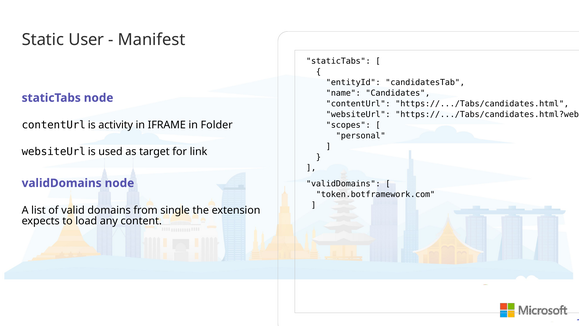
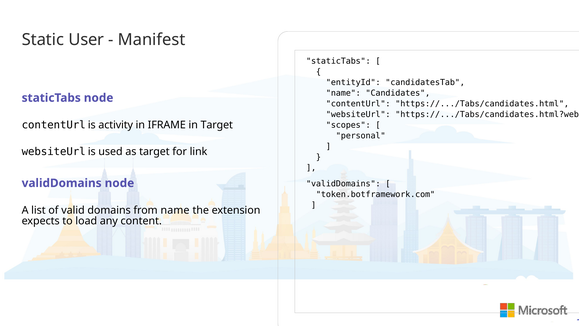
in Folder: Folder -> Target (217, 125)
from single: single -> name (175, 210)
